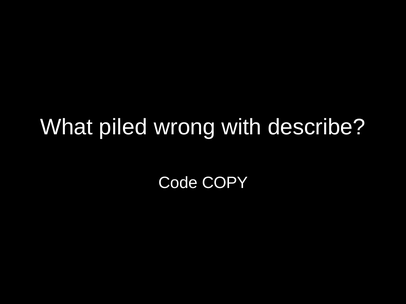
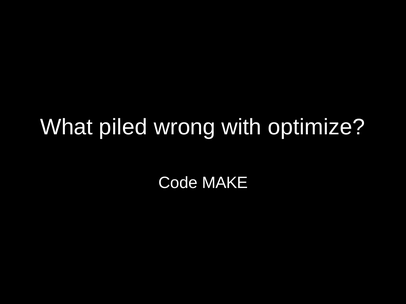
describe: describe -> optimize (316, 127)
COPY: COPY -> MAKE (225, 183)
